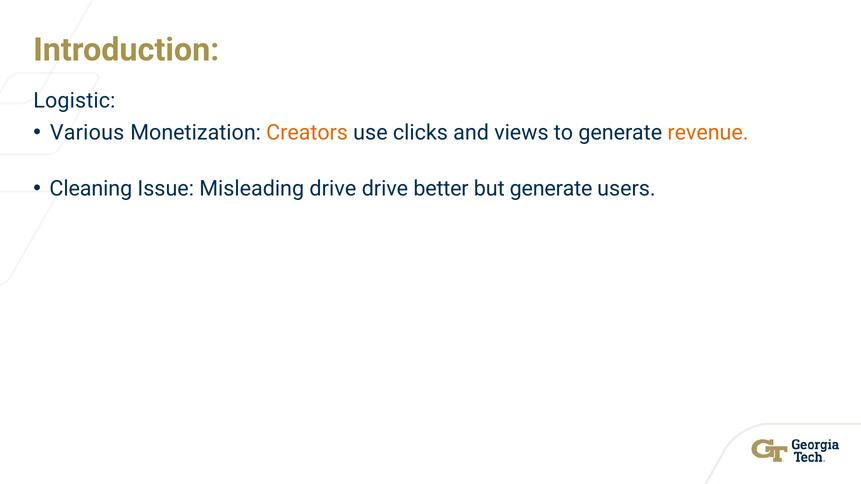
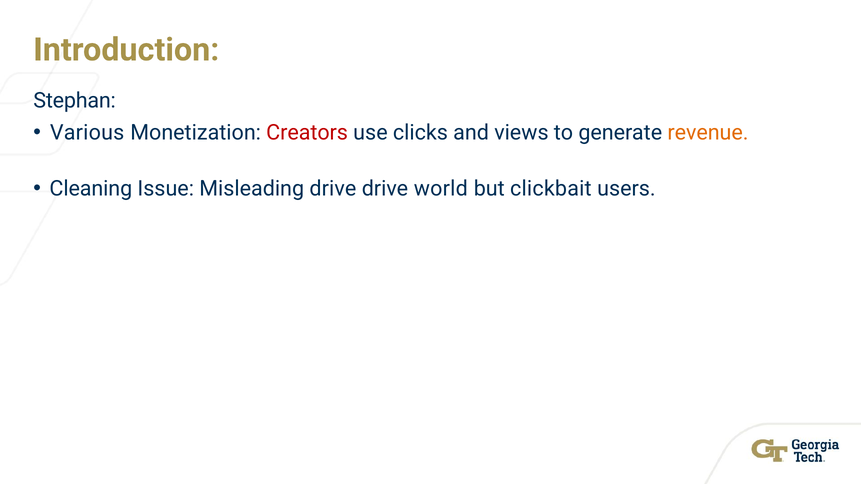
Logistic: Logistic -> Stephan (75, 101)
Creators colour: orange -> red (307, 133)
better: better -> world (441, 189)
but generate: generate -> clickbait (551, 189)
